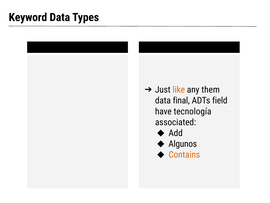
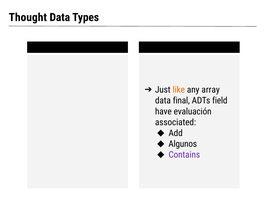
Keyword: Keyword -> Thought (28, 17)
them: them -> array (211, 90)
tecnología: tecnología -> evaluación (193, 111)
Contains colour: orange -> purple (184, 154)
